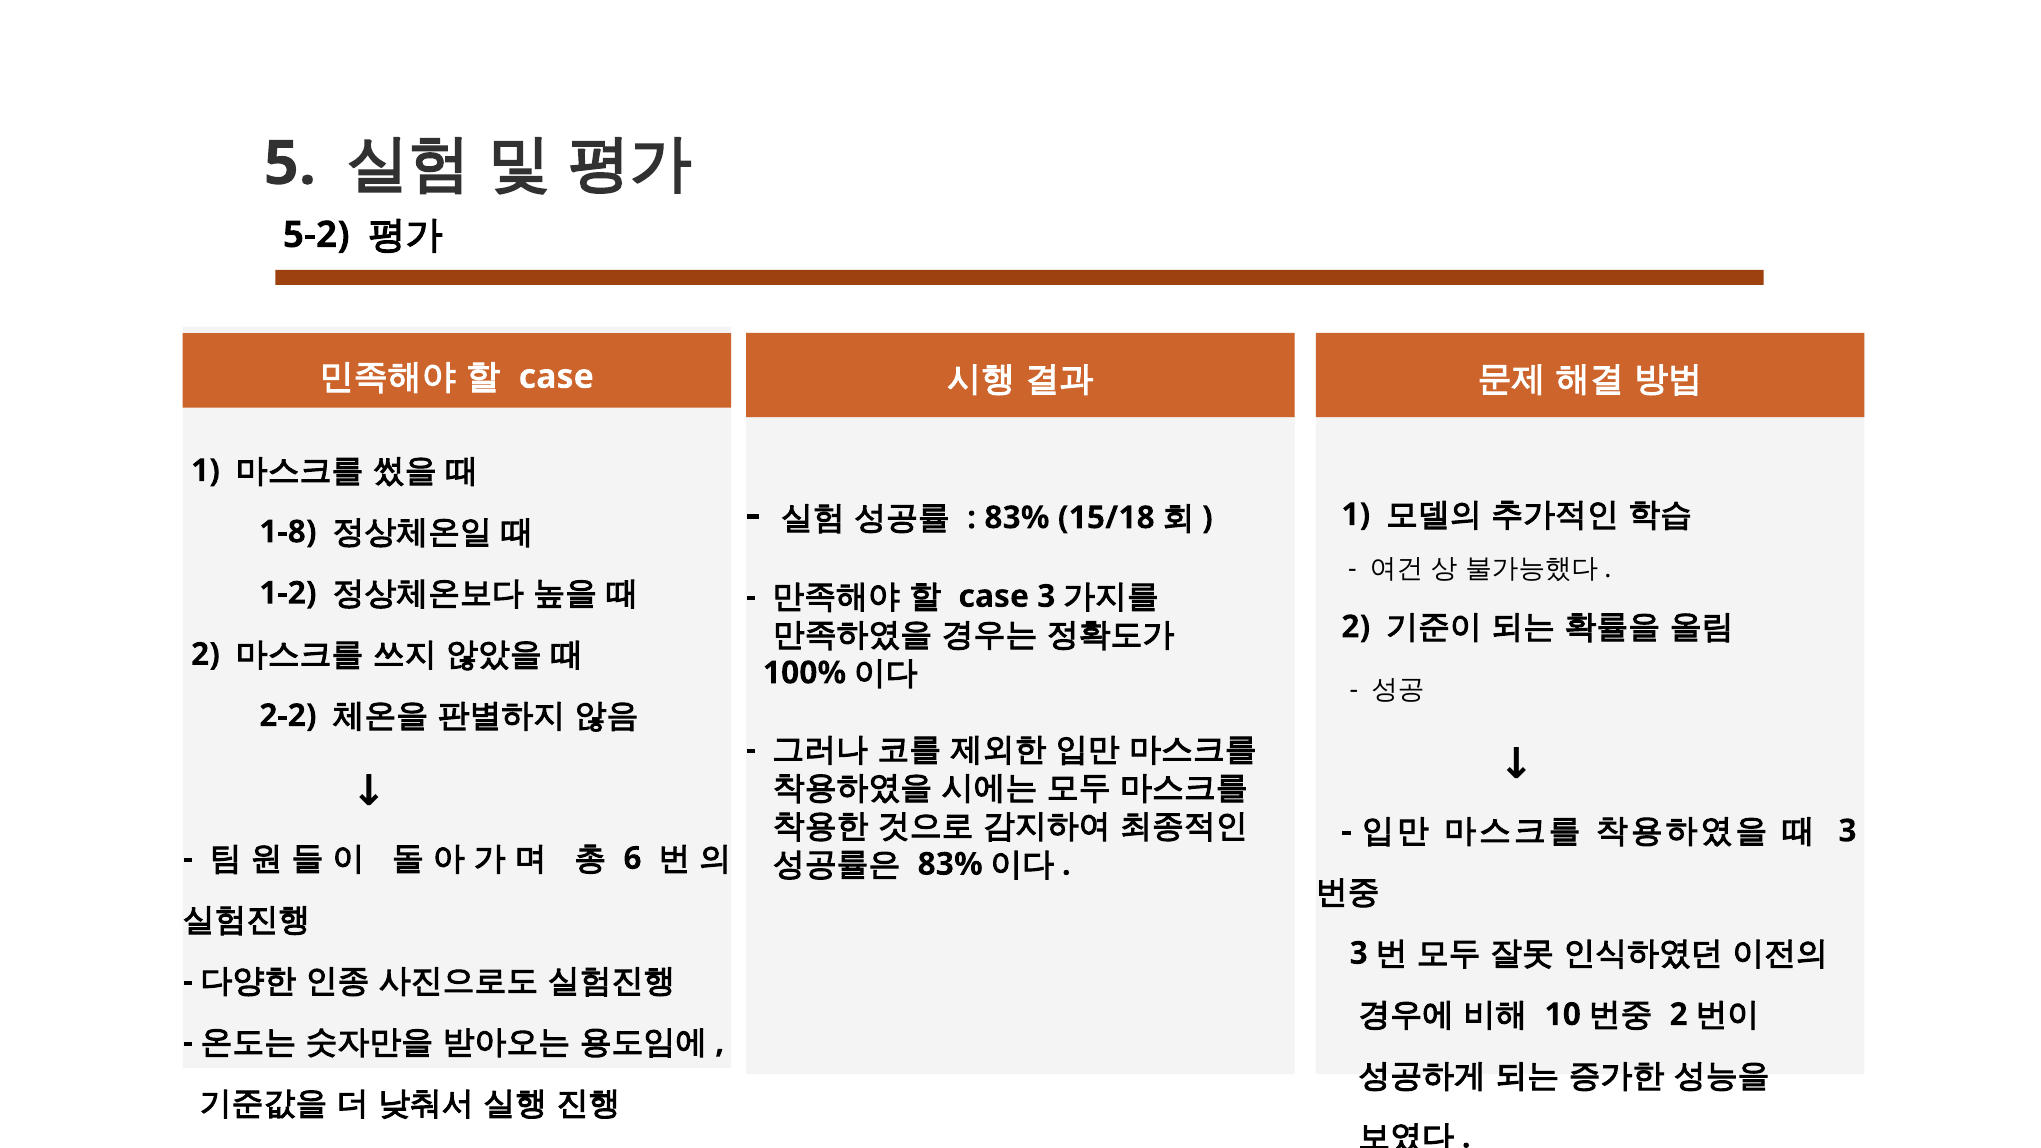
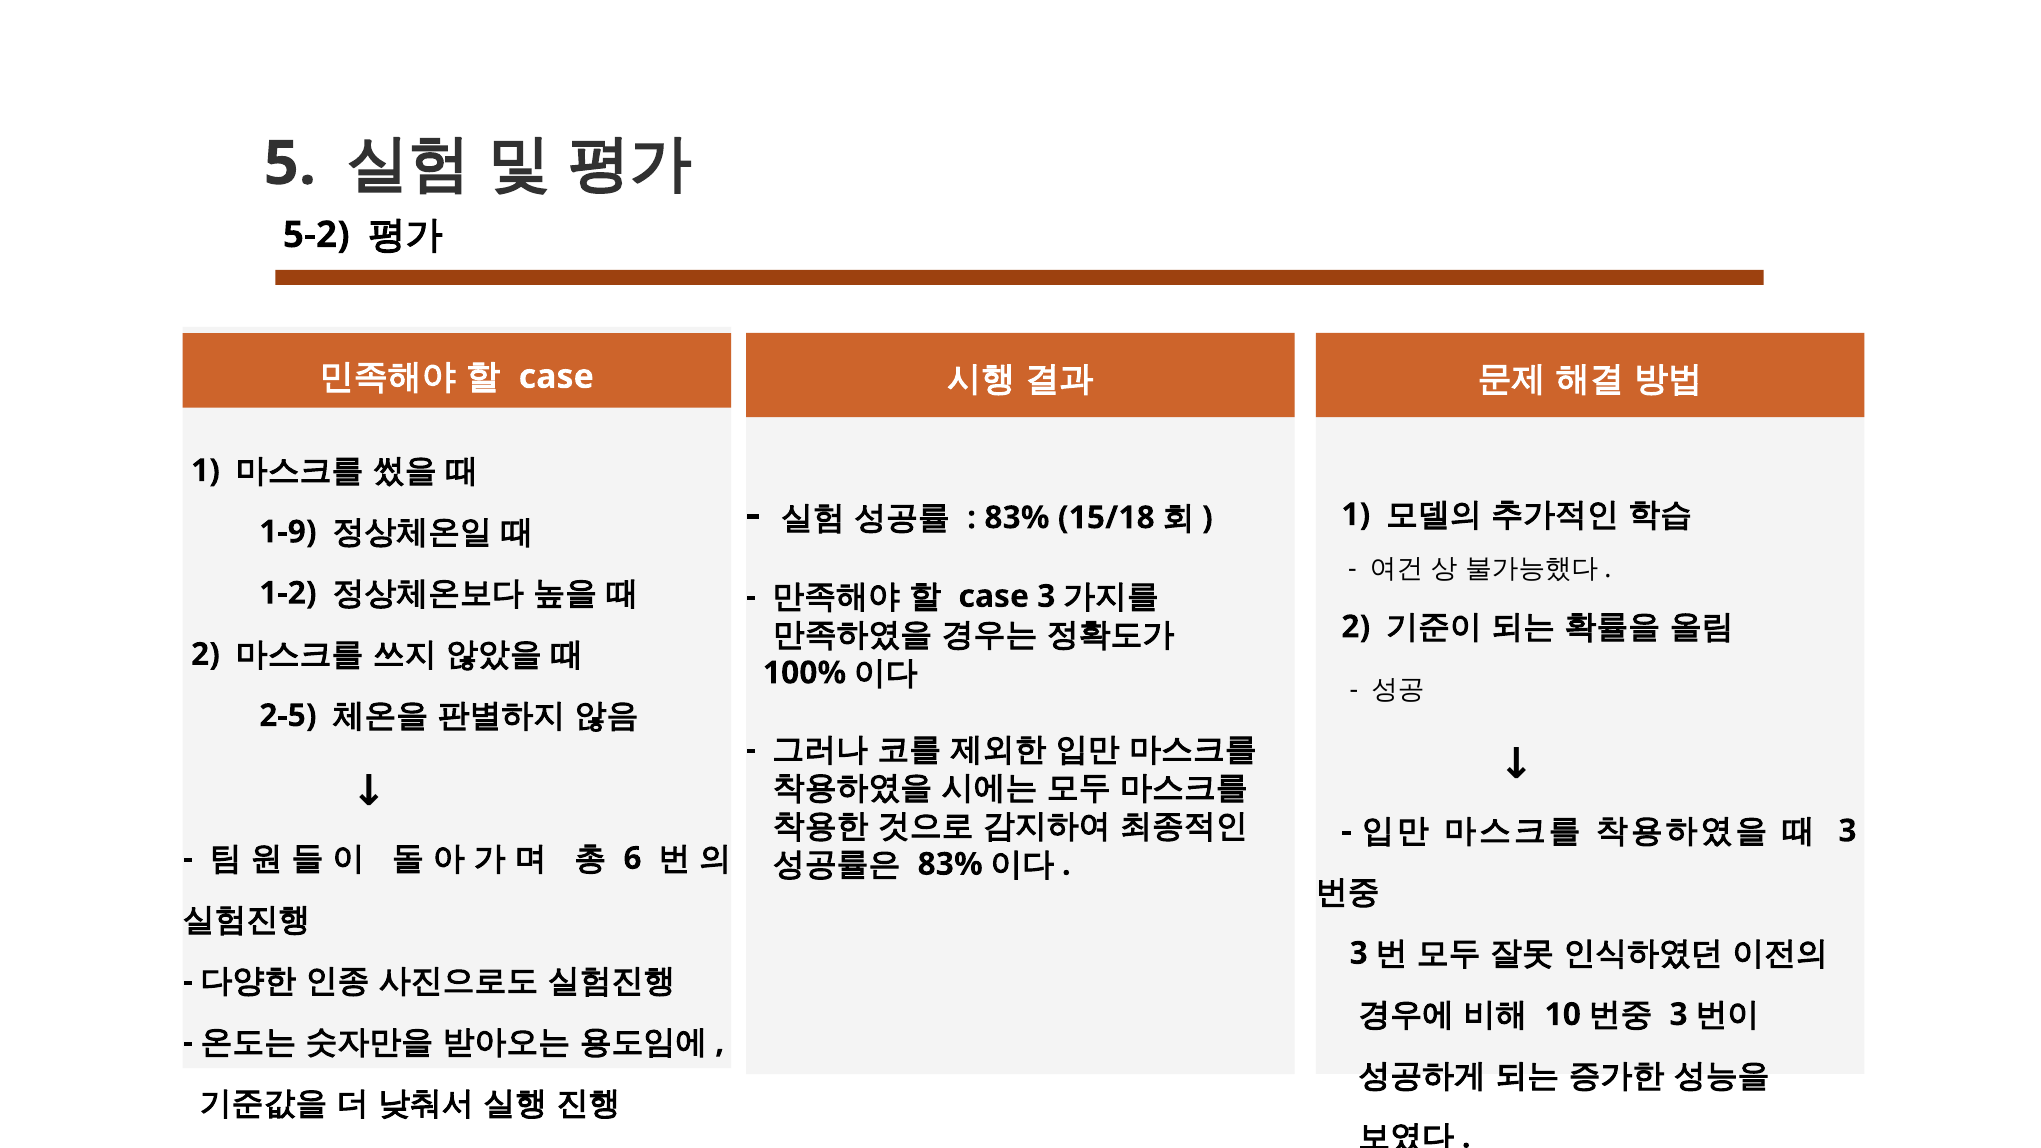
1-8: 1-8 -> 1-9 (288, 532)
2-2: 2-2 -> 2-5 (288, 716)
2: 2 -> 3 (1679, 1015)
